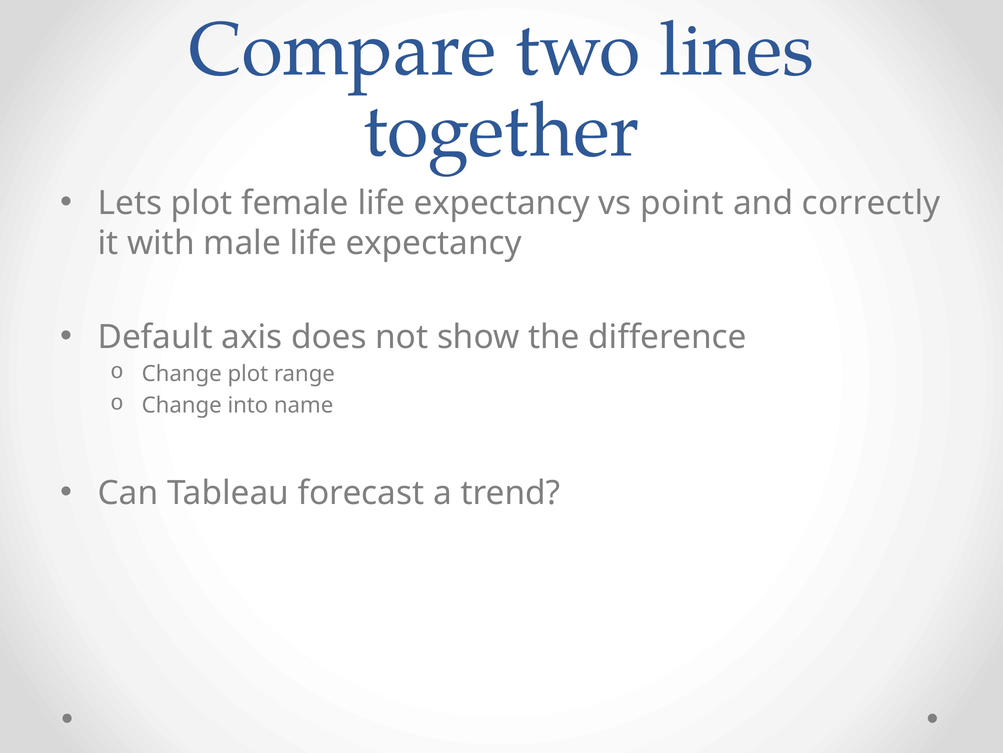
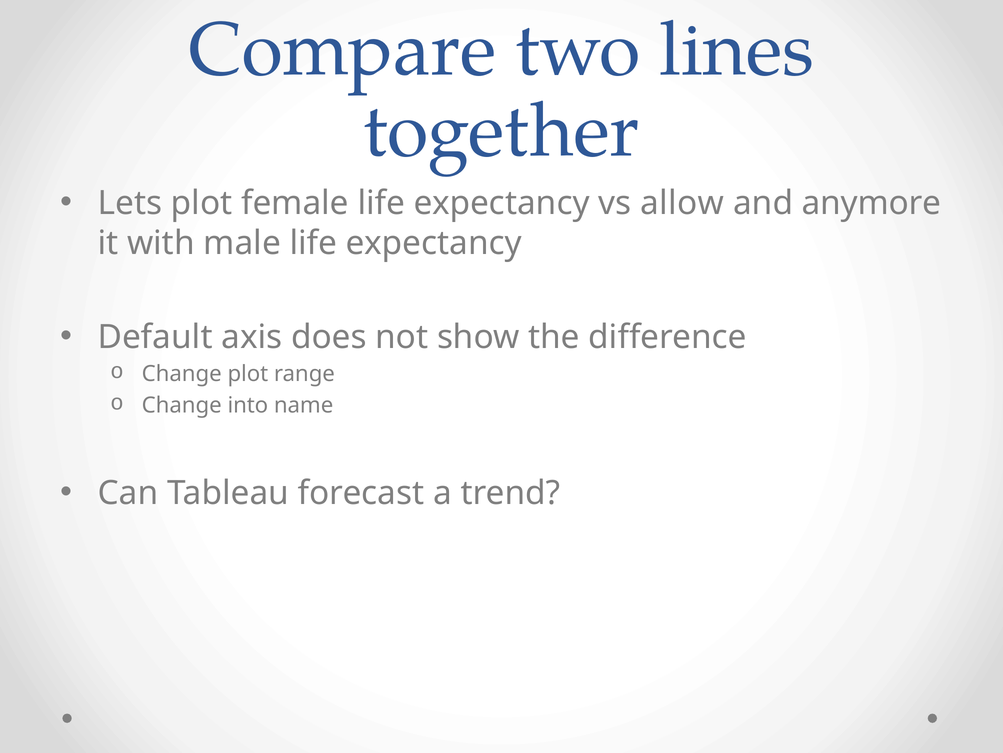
point: point -> allow (682, 203)
correctly: correctly -> anymore (871, 203)
